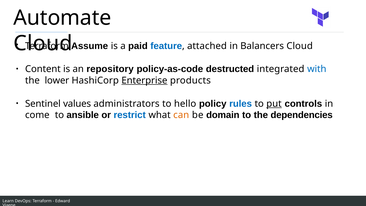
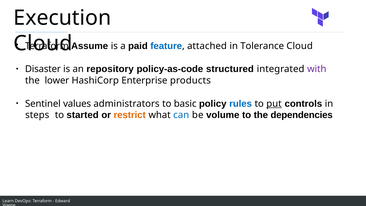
Automate: Automate -> Execution (62, 18)
Balancers: Balancers -> Tolerance (262, 46)
Content: Content -> Disaster (43, 69)
destructed: destructed -> structured (230, 69)
with colour: blue -> purple (317, 69)
Enterprise underline: present -> none (144, 80)
hello: hello -> basic (185, 104)
come: come -> steps (37, 115)
ansible: ansible -> started (83, 115)
restrict colour: blue -> orange (130, 115)
can colour: orange -> blue (181, 115)
domain: domain -> volume (223, 115)
